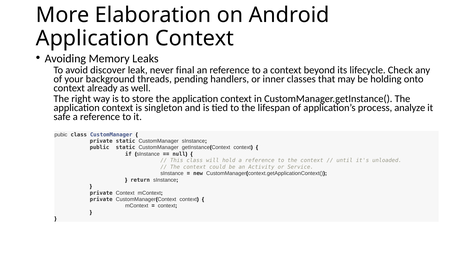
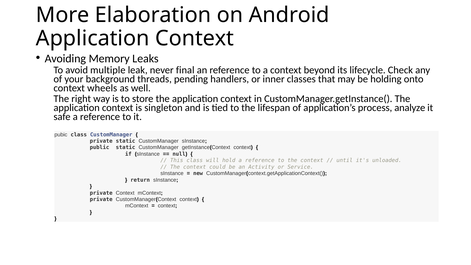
discover: discover -> multiple (108, 70)
already: already -> wheels (102, 88)
